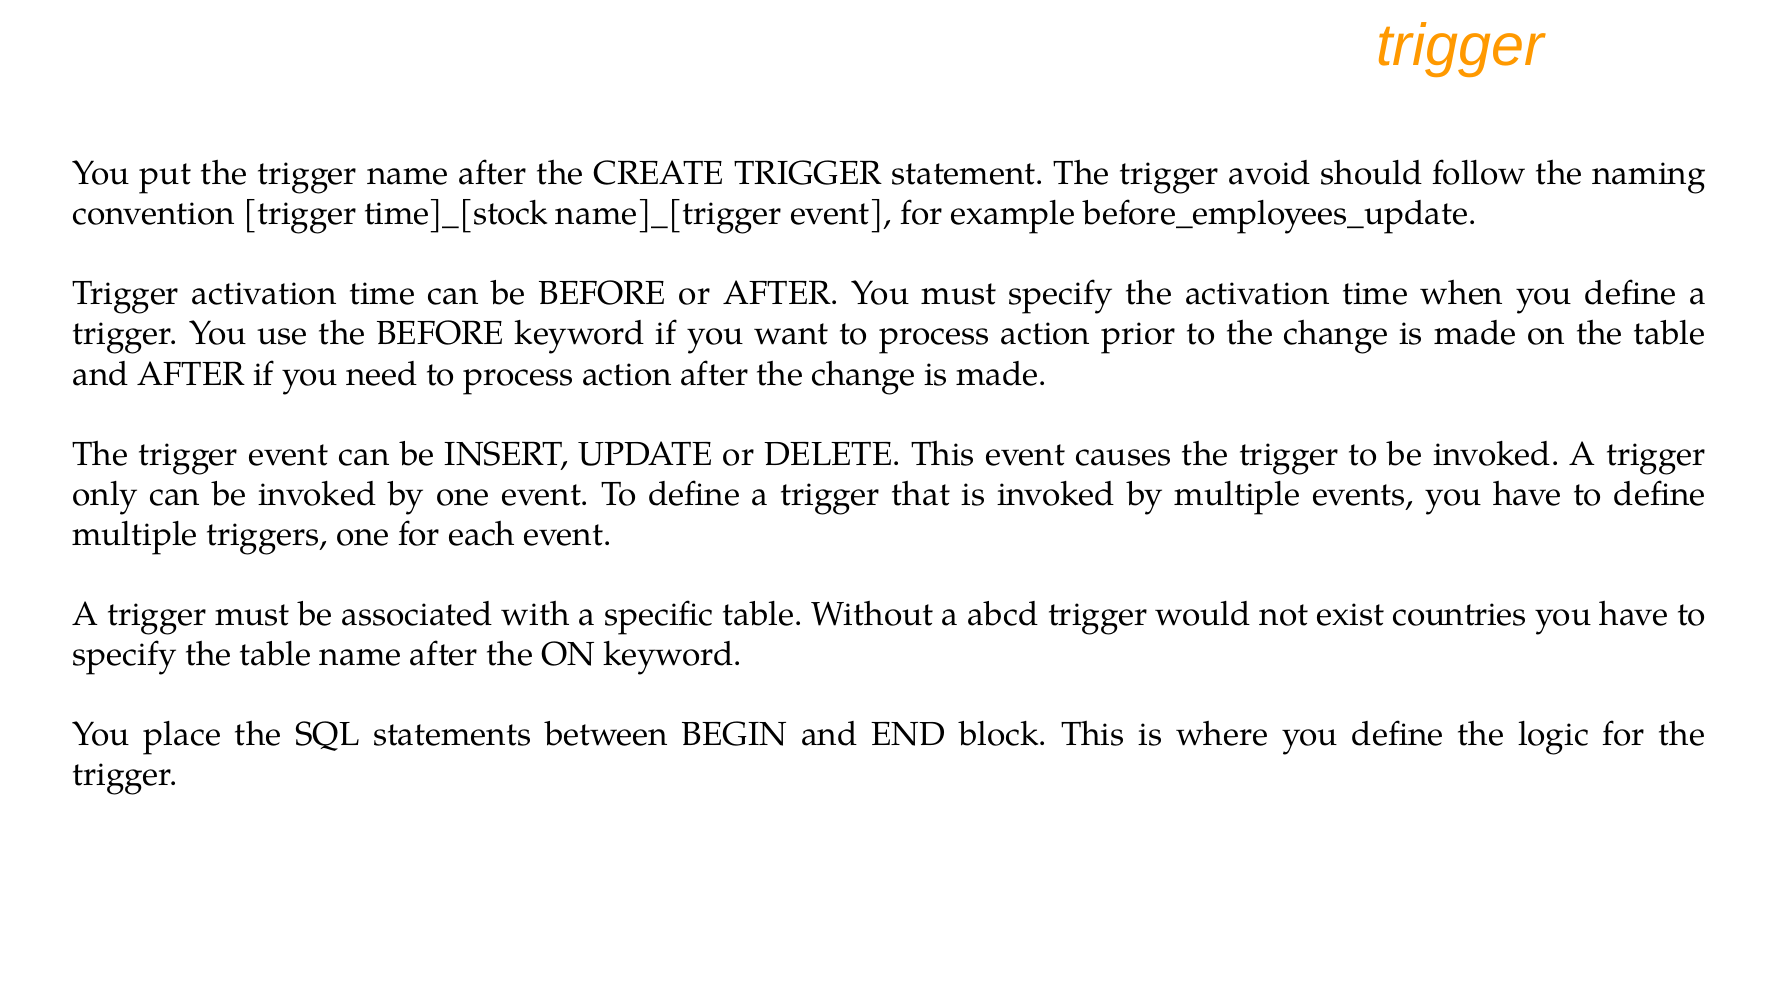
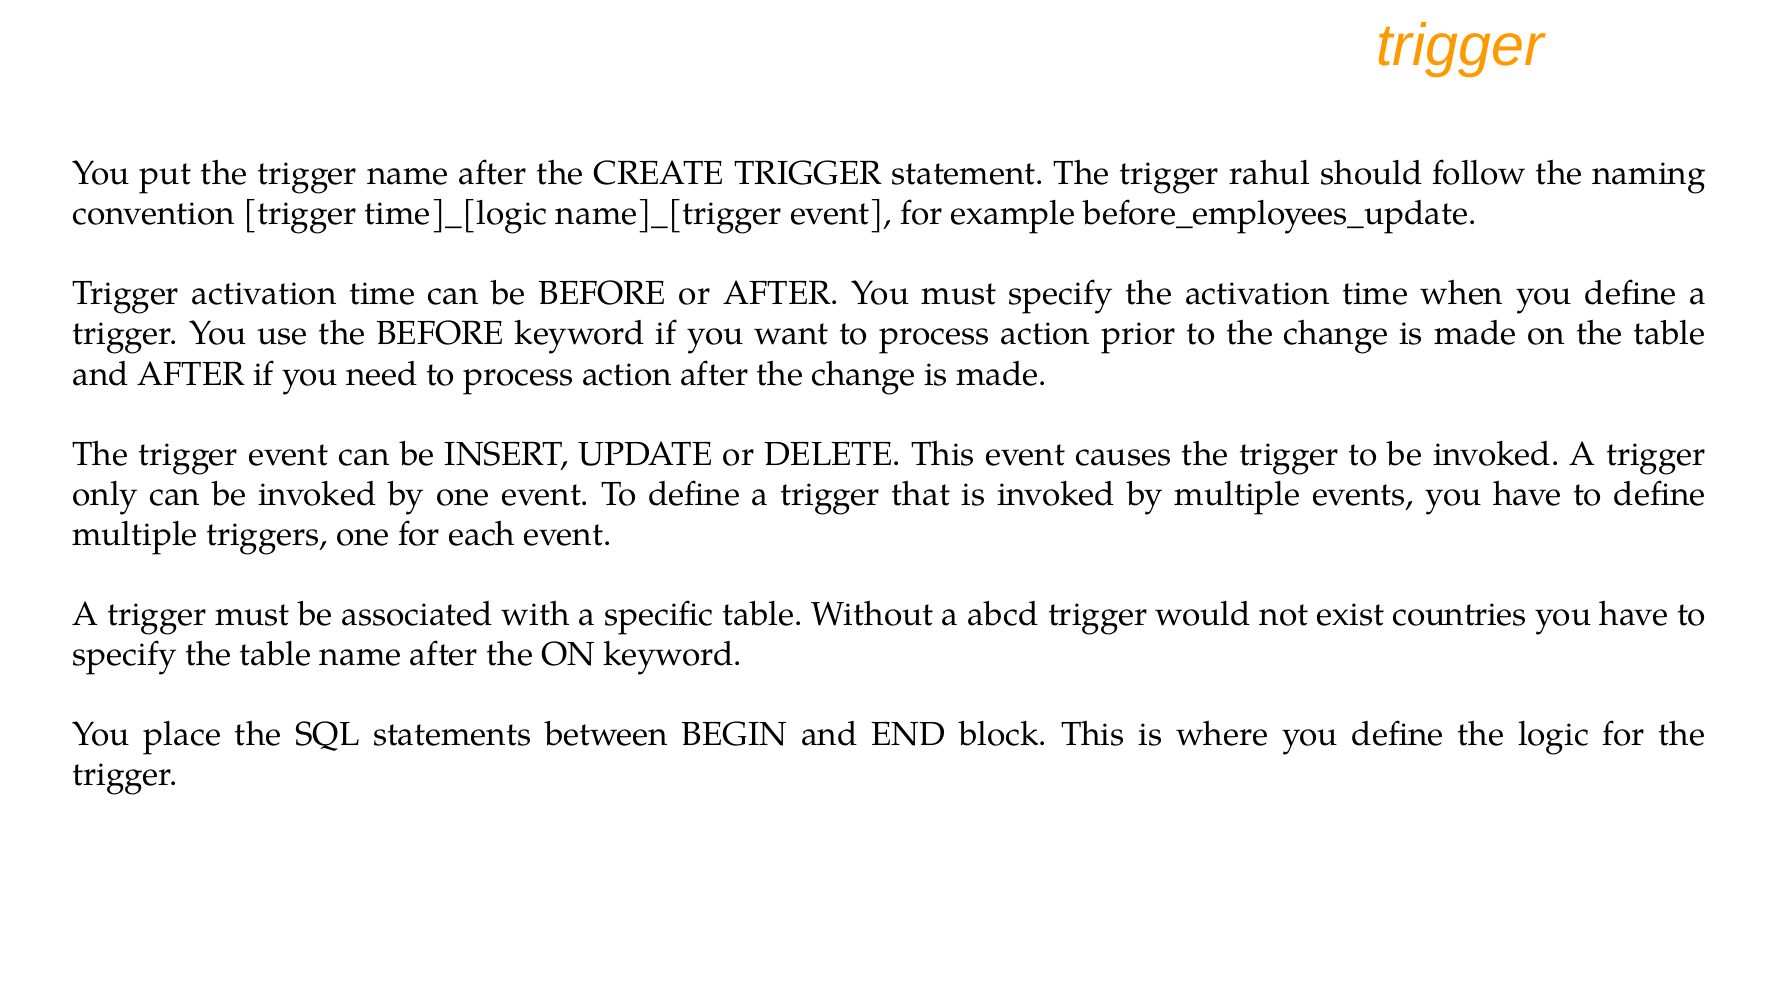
avoid: avoid -> rahul (1270, 174)
time]_[stock: time]_[stock -> time]_[logic (456, 214)
